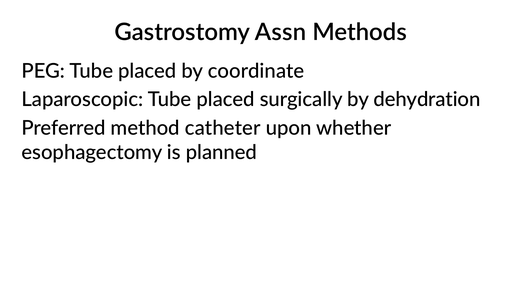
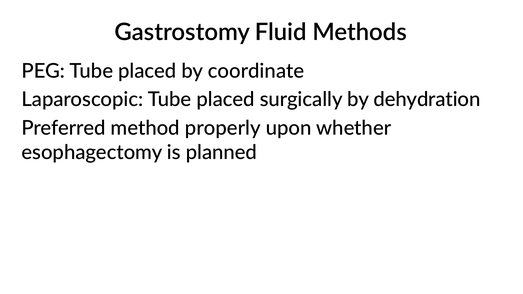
Assn: Assn -> Fluid (281, 32)
catheter: catheter -> properly (223, 128)
